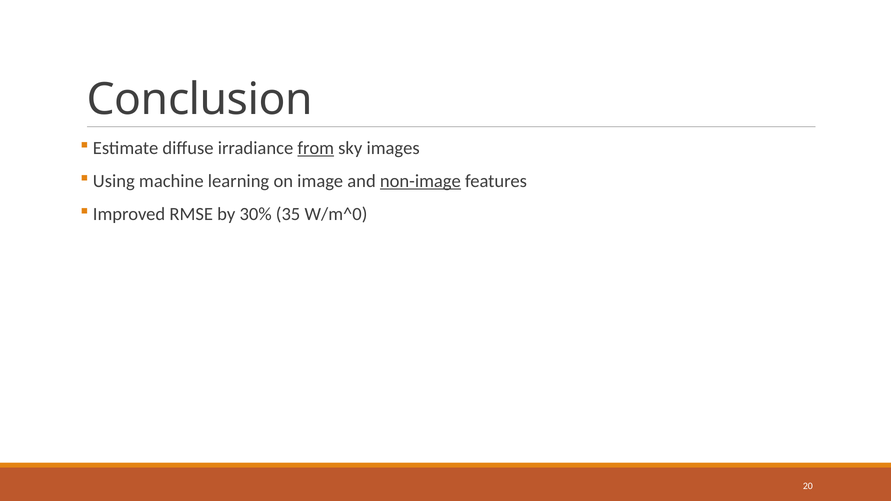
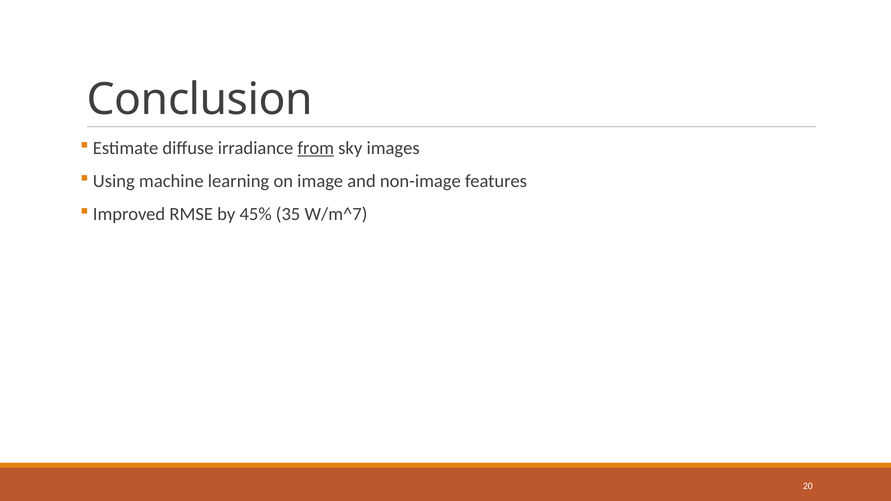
non-image underline: present -> none (420, 181)
30%: 30% -> 45% (256, 214)
W/m^0: W/m^0 -> W/m^7 (336, 214)
